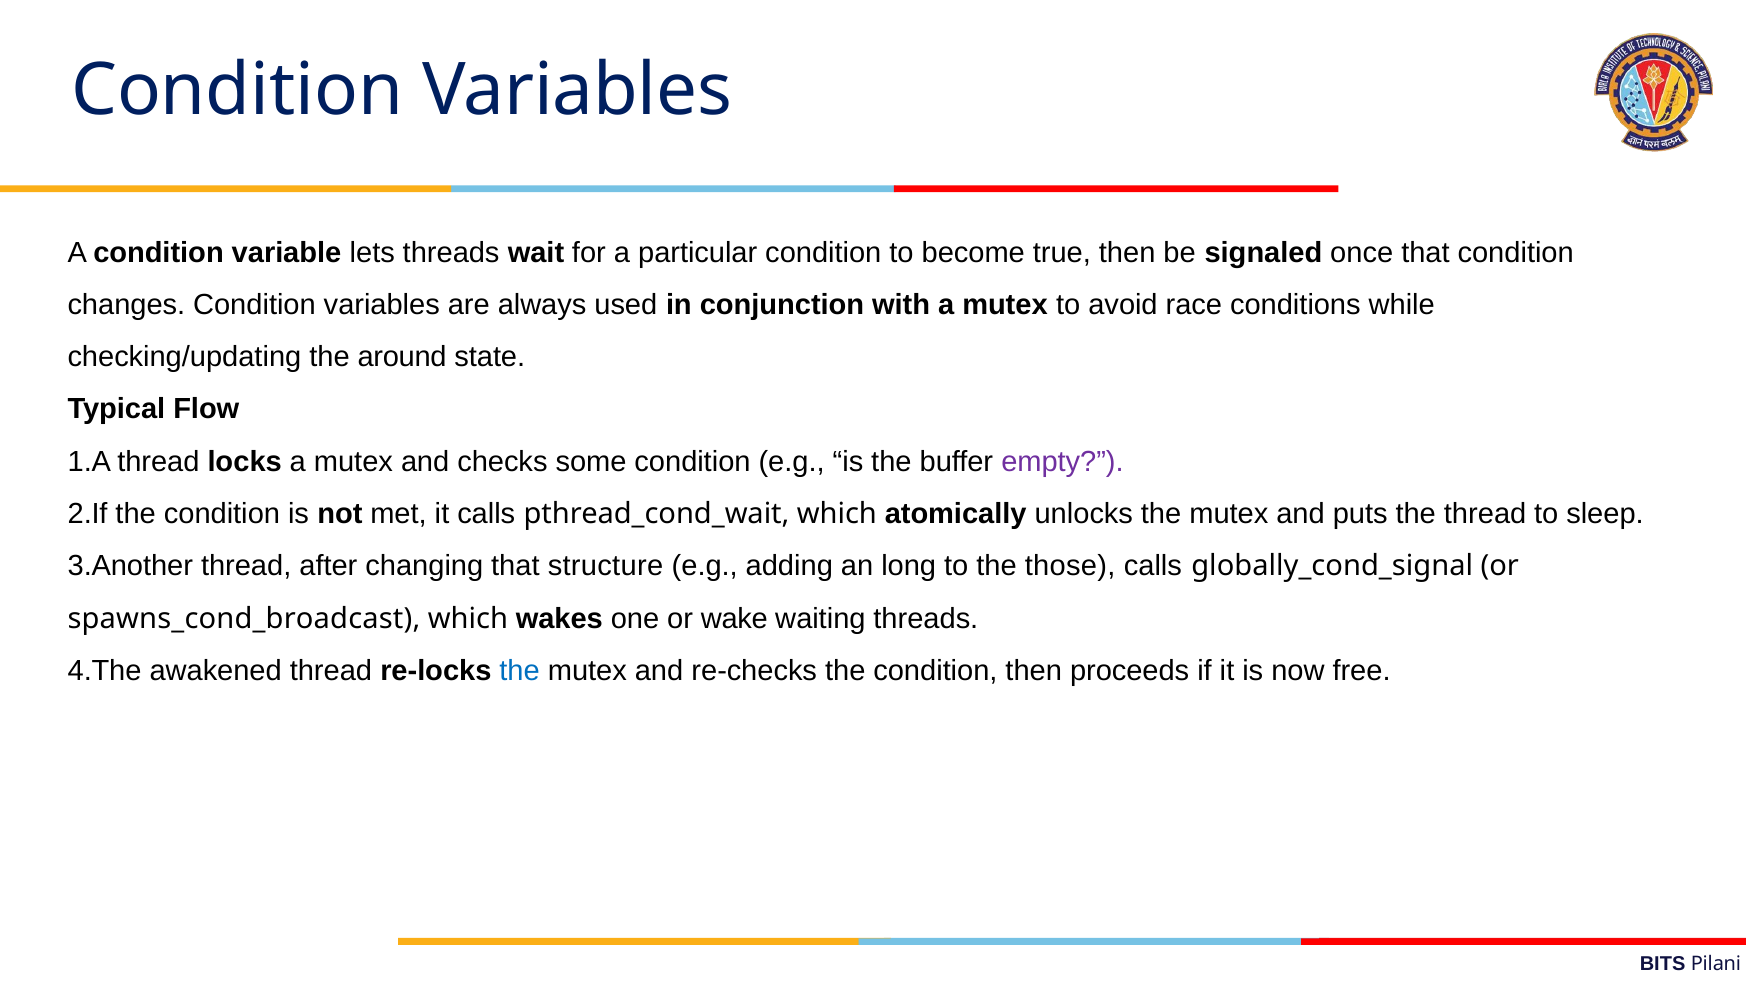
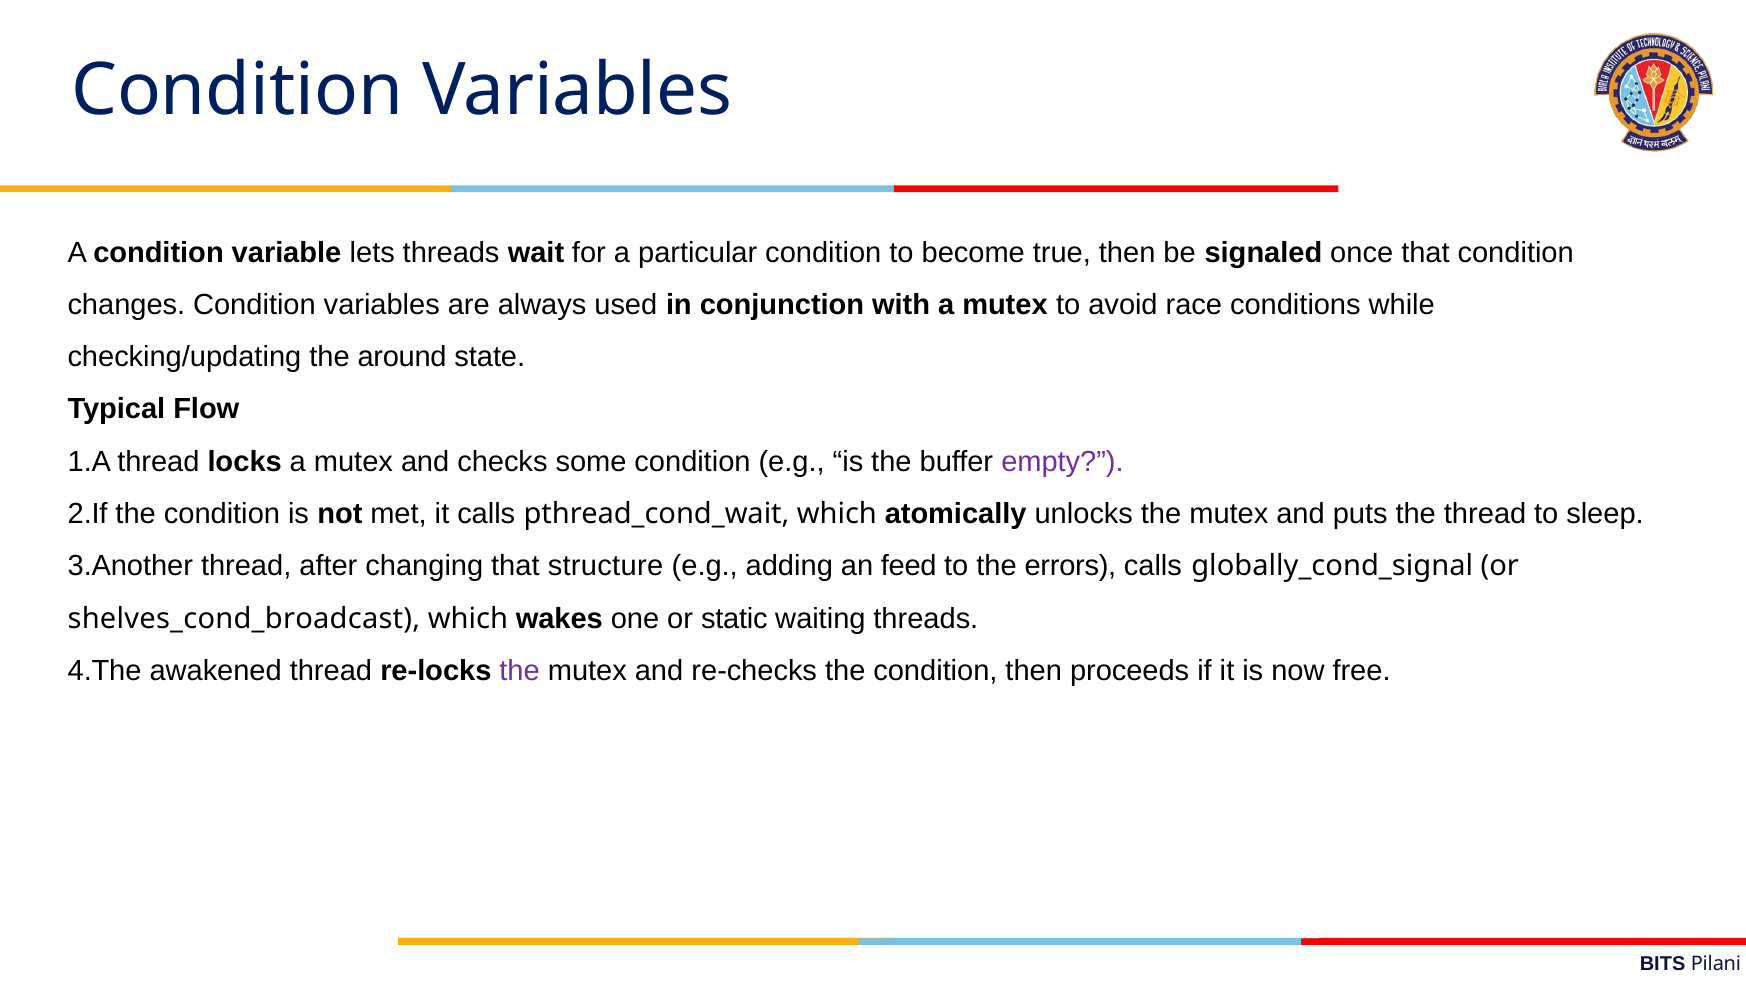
long: long -> feed (909, 566)
those: those -> errors (1070, 566)
spawns_cond_broadcast: spawns_cond_broadcast -> shelves_cond_broadcast (244, 619)
wake: wake -> static (734, 619)
the colour: blue -> purple (520, 671)
